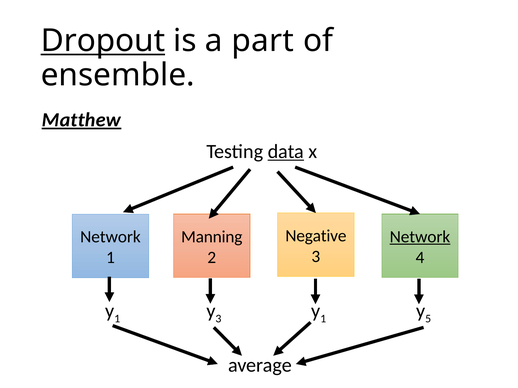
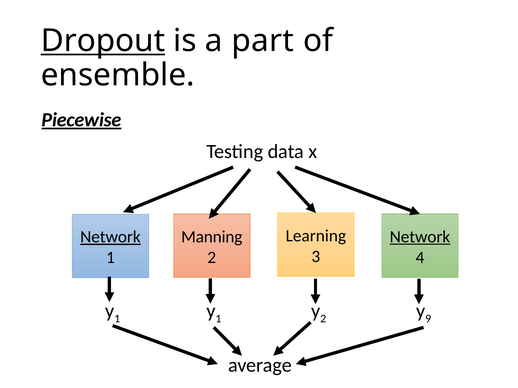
Matthew: Matthew -> Piecewise (82, 120)
data underline: present -> none (286, 152)
Negative: Negative -> Learning (316, 236)
Network underline: none -> present (110, 237)
3: 3 -> 1 (218, 319)
1: 1 -> 2 (323, 319)
5: 5 -> 9 (428, 319)
